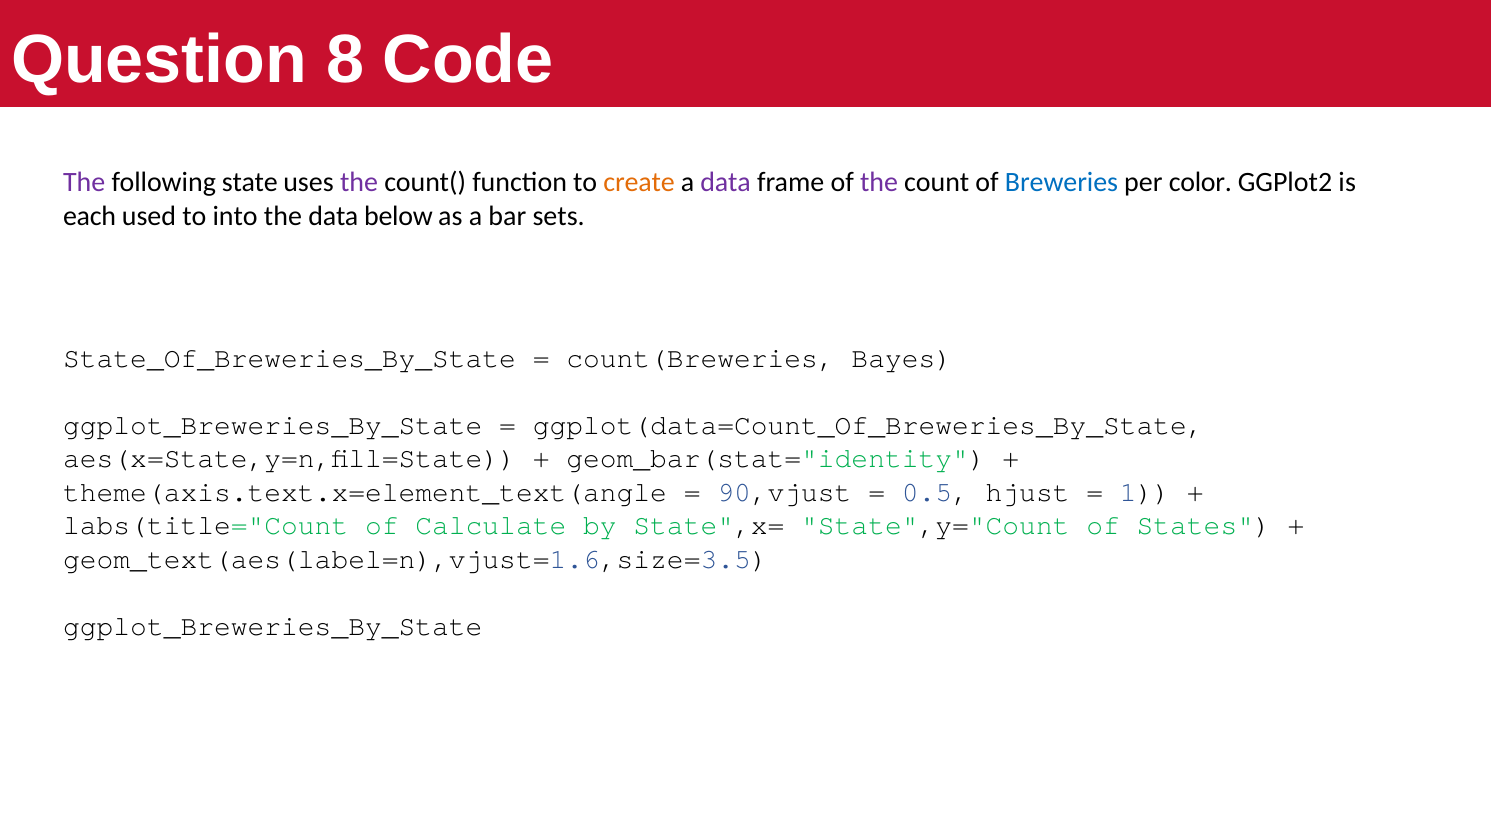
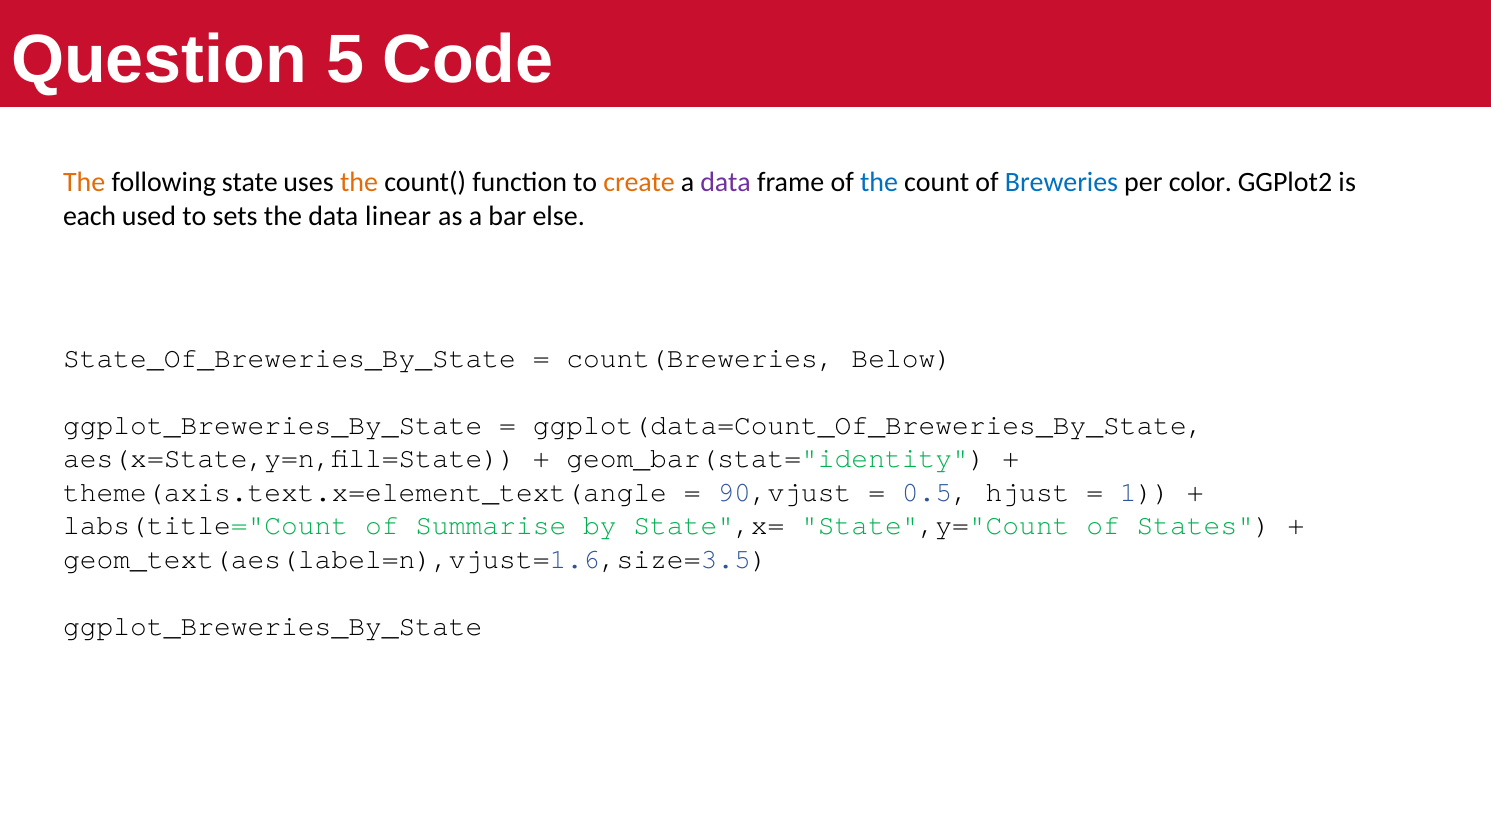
8: 8 -> 5 (345, 60)
The colour: purple -> orange (84, 183)
the colour: purple -> orange (359, 183)
the colour: purple -> blue (879, 183)
into: into -> sets (235, 216)
below: below -> linear (398, 216)
sets: sets -> else (559, 216)
Bayes: Bayes -> Below (902, 358)
Calculate: Calculate -> Summarise (491, 526)
